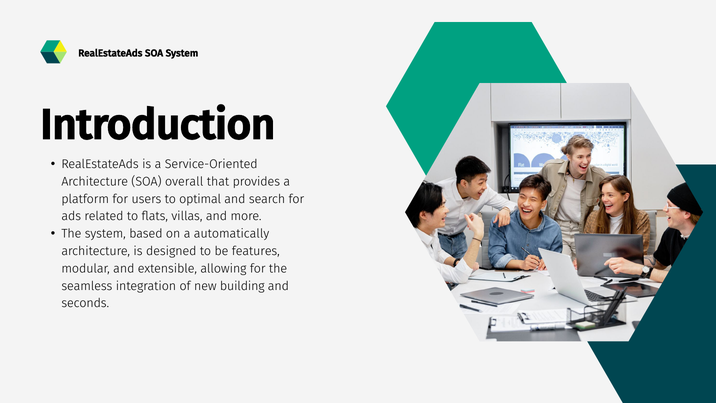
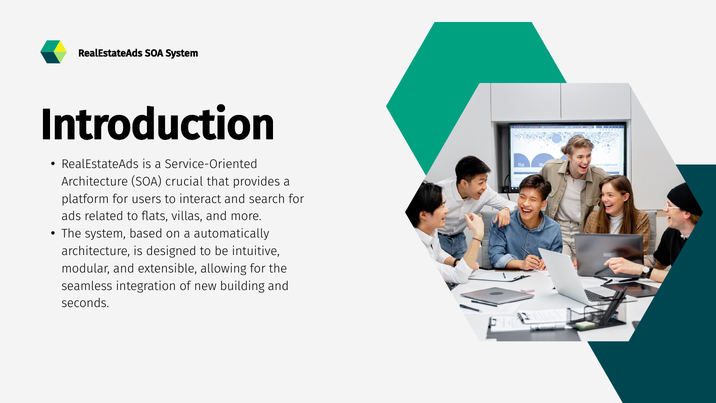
overall: overall -> crucial (184, 181)
optimal: optimal -> interact (200, 199)
features: features -> intuitive (256, 251)
